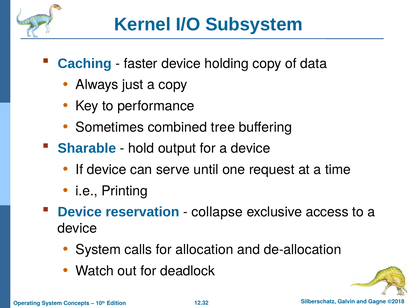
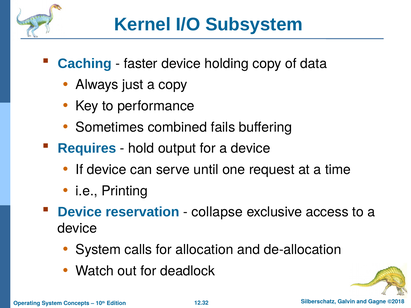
tree: tree -> fails (223, 127)
Sharable: Sharable -> Requires (87, 149)
